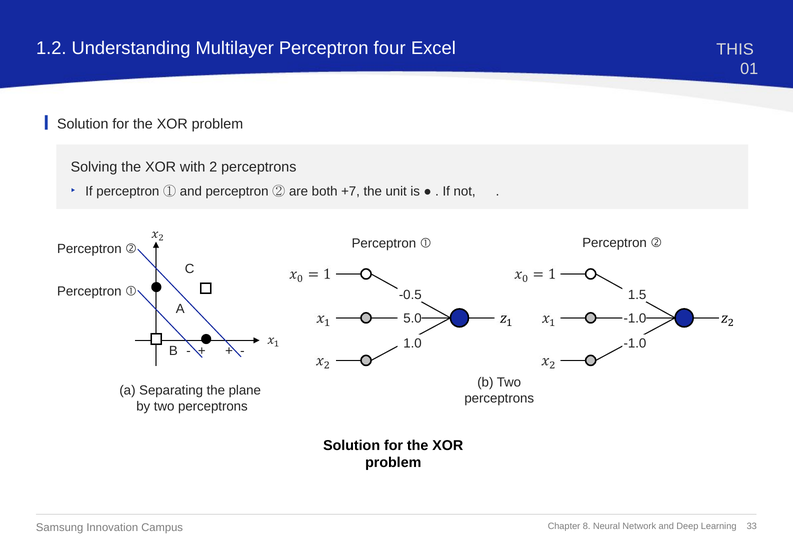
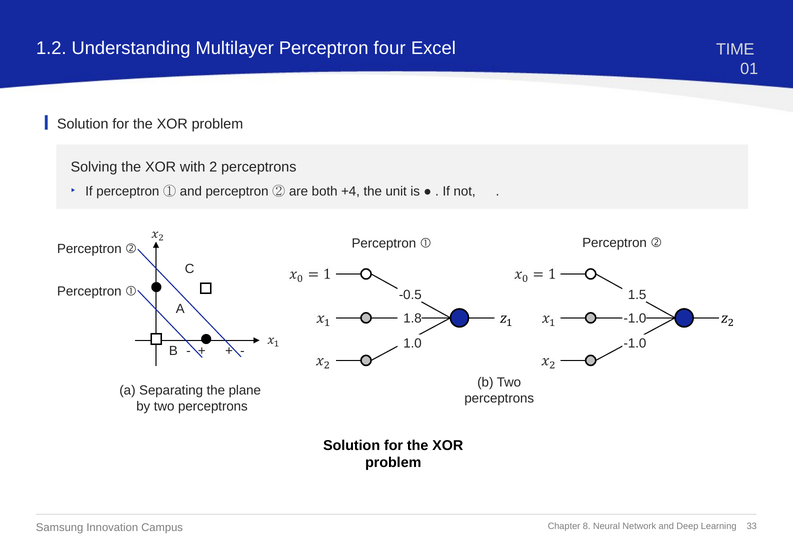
THIS: THIS -> TIME (735, 49)
+7: +7 -> +4 (351, 192)
5.0: 5.0 -> 1.8 (412, 318)
